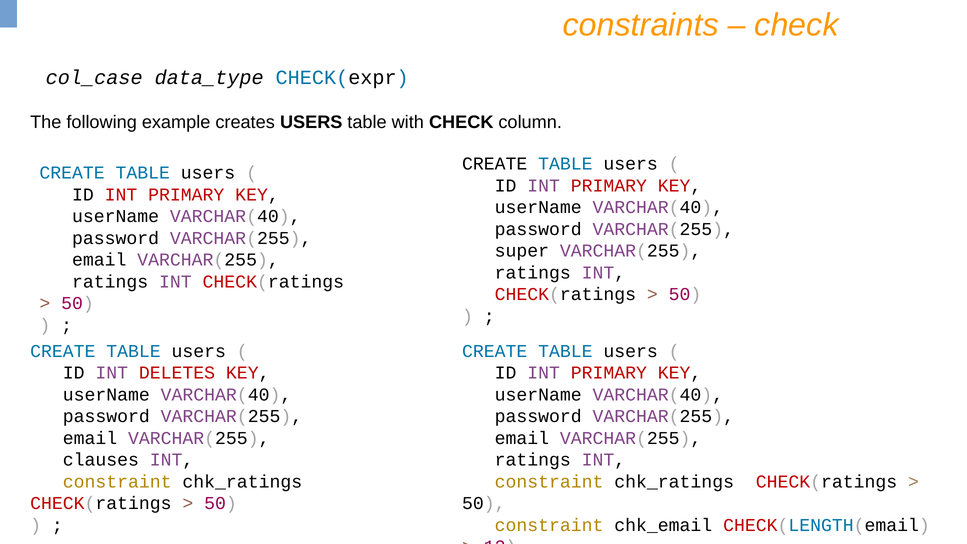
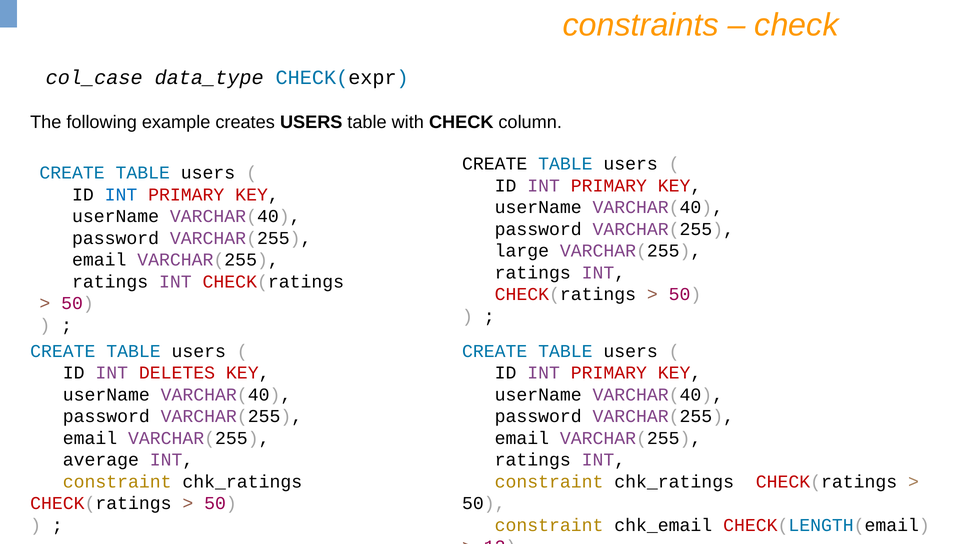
INT colour: red -> blue (121, 195)
super: super -> large (522, 251)
clauses: clauses -> average (101, 460)
